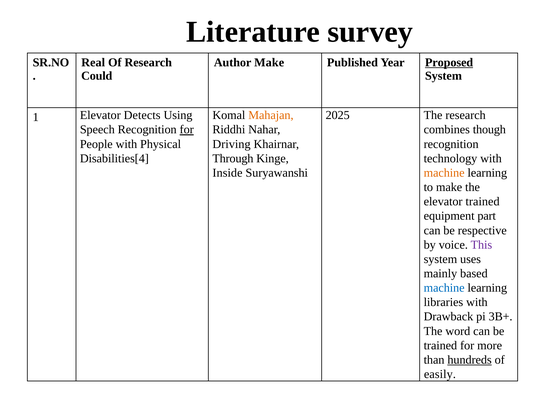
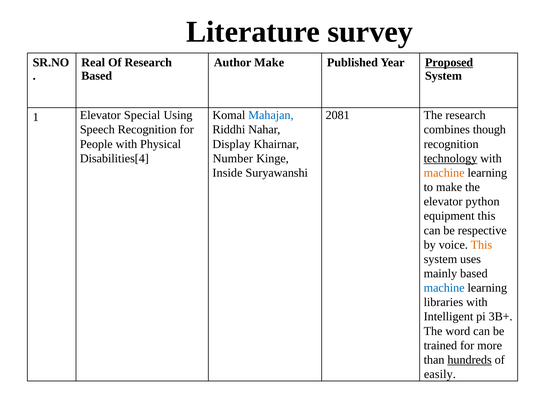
Could: Could -> Based (97, 76)
Mahajan colour: orange -> blue (271, 115)
2025: 2025 -> 2081 (338, 115)
Detects: Detects -> Special (142, 115)
for underline: present -> none (187, 130)
Driving: Driving -> Display (232, 144)
Through: Through -> Number (233, 158)
technology underline: none -> present (450, 158)
elevator trained: trained -> python (483, 201)
equipment part: part -> this (487, 216)
This colour: purple -> orange (481, 245)
Drawback: Drawback -> Intelligent (448, 316)
